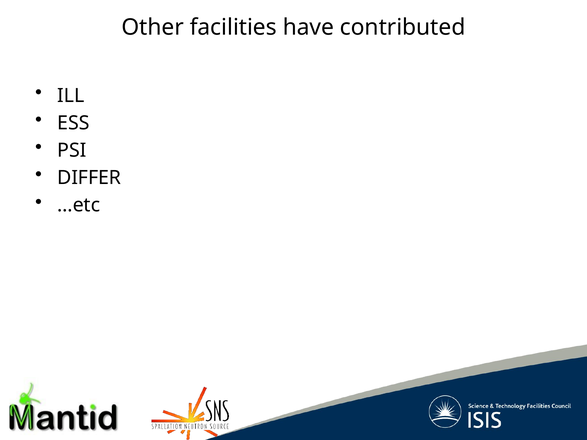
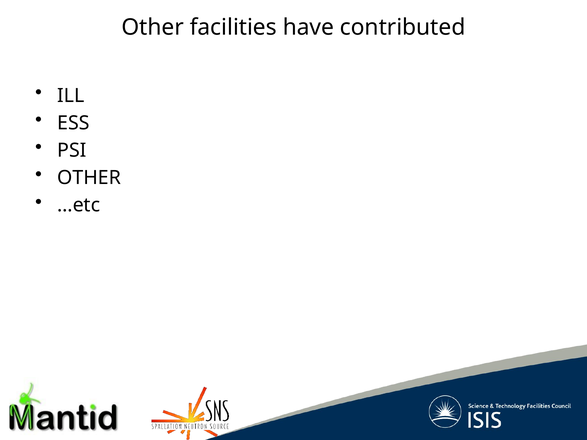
DIFFER: DIFFER -> OTHER (89, 178)
